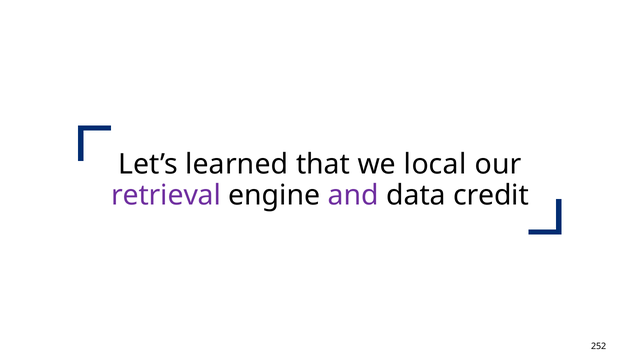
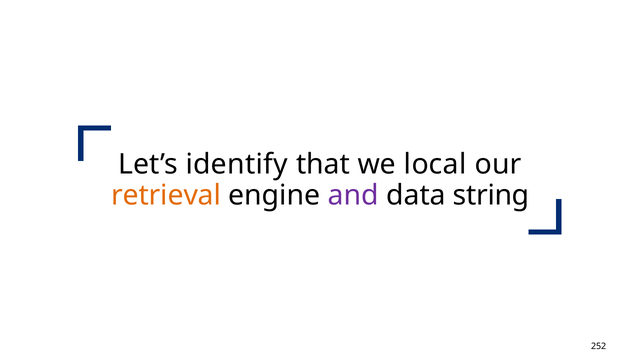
learned: learned -> identify (237, 164)
retrieval colour: purple -> orange (166, 195)
credit: credit -> string (491, 195)
